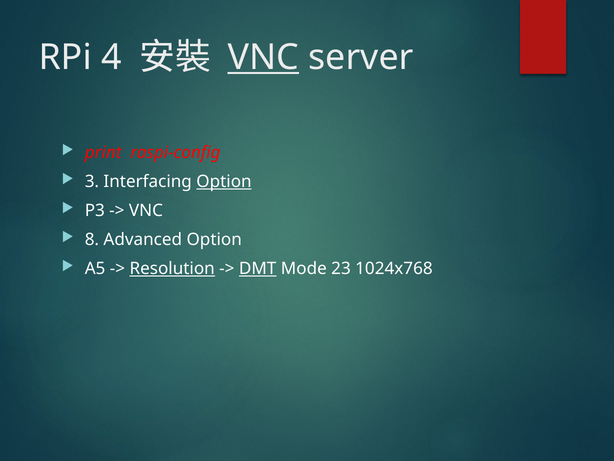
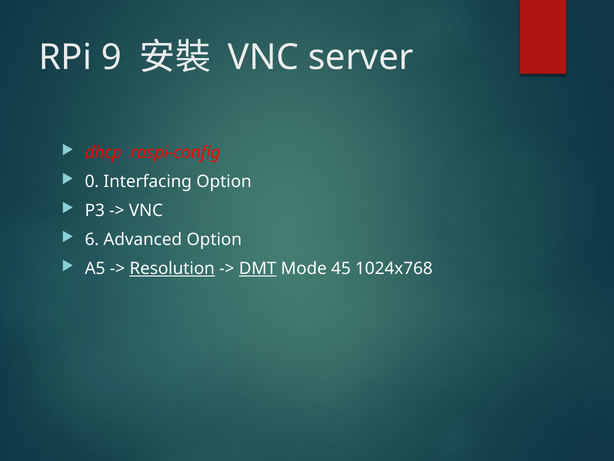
4: 4 -> 9 (111, 57)
VNC underline: present -> none (263, 57)
print: print -> dhcp (103, 152)
3: 3 -> 0 (92, 181)
Option underline: present -> none (224, 181)
8: 8 -> 6 (92, 239)
23: 23 -> 45 (341, 268)
